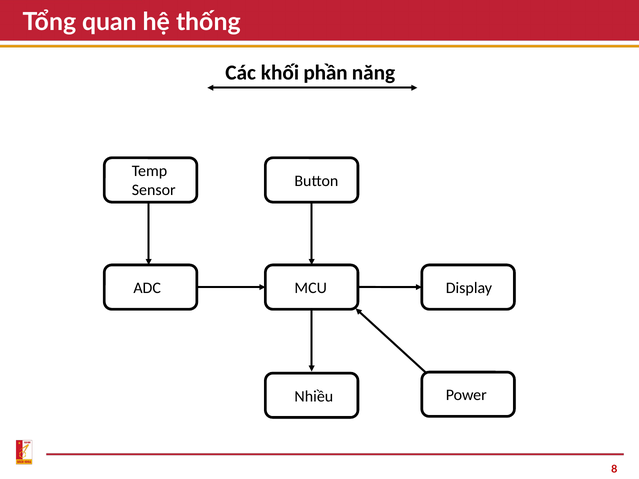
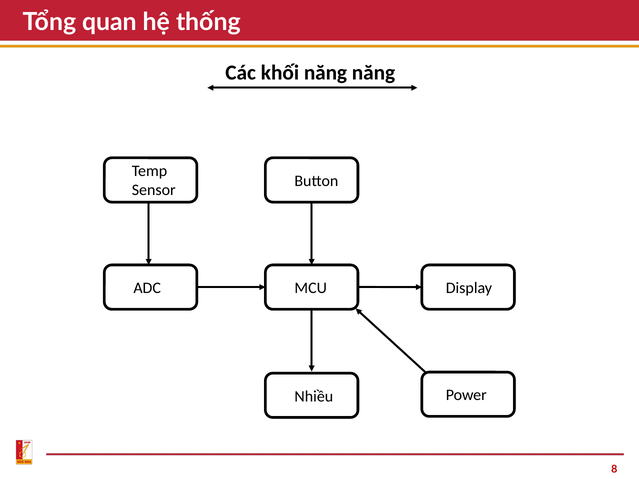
khối phần: phần -> năng (325, 73)
